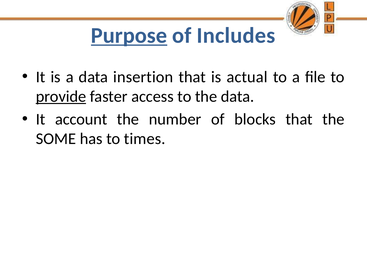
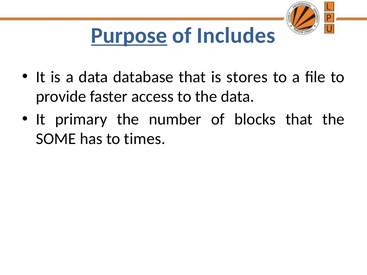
insertion: insertion -> database (143, 77)
actual: actual -> stores (247, 77)
provide underline: present -> none (61, 97)
account: account -> primary (81, 119)
